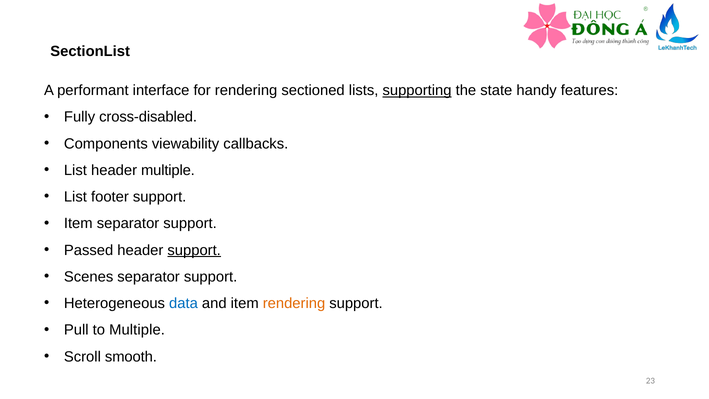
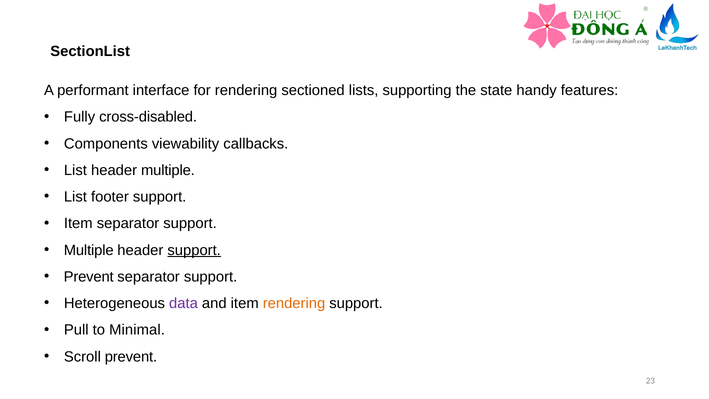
supporting underline: present -> none (417, 90)
Passed: Passed -> Multiple (89, 250)
Scenes: Scenes -> Prevent (89, 277)
data colour: blue -> purple (183, 303)
to Multiple: Multiple -> Minimal (137, 330)
Scroll smooth: smooth -> prevent (131, 356)
